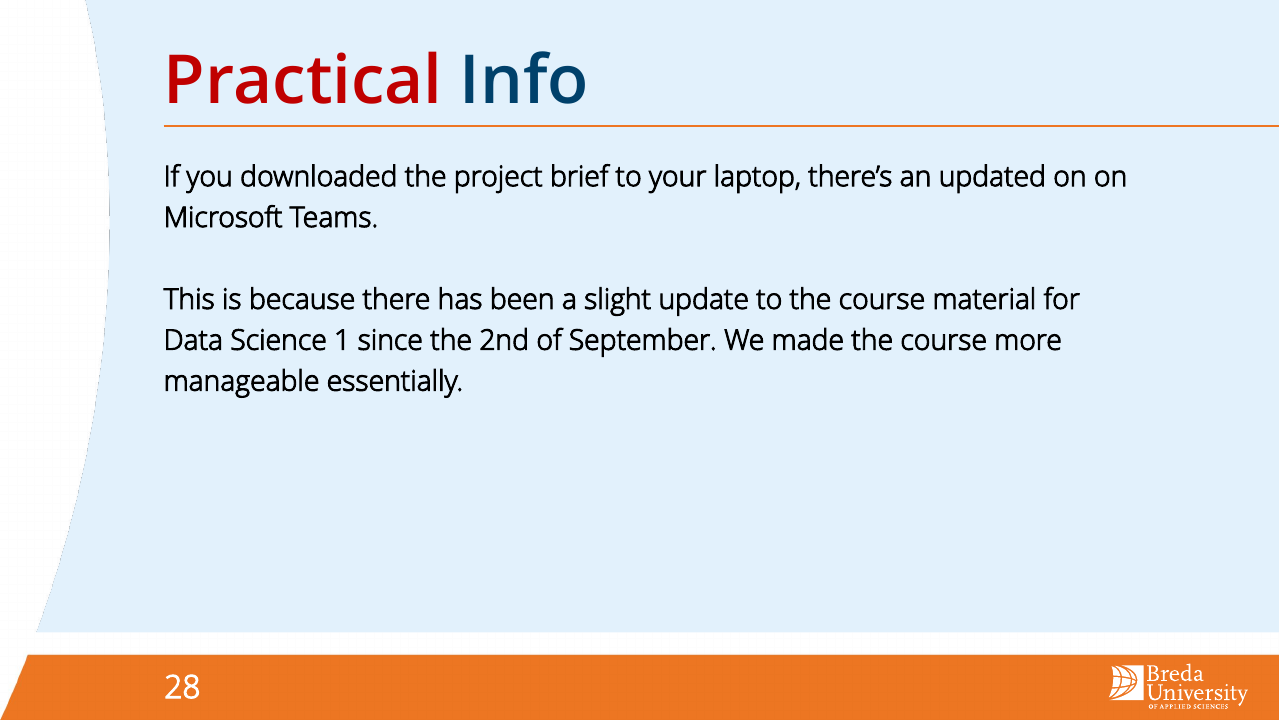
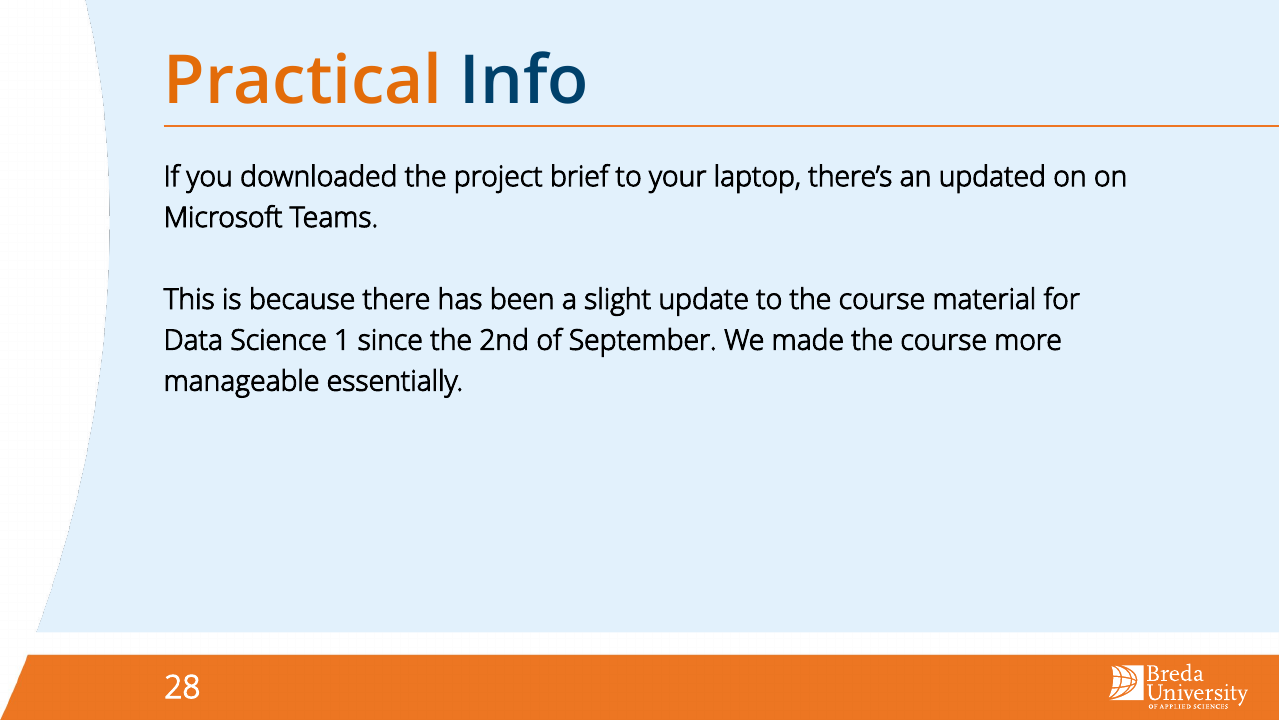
Practical colour: red -> orange (303, 81)
